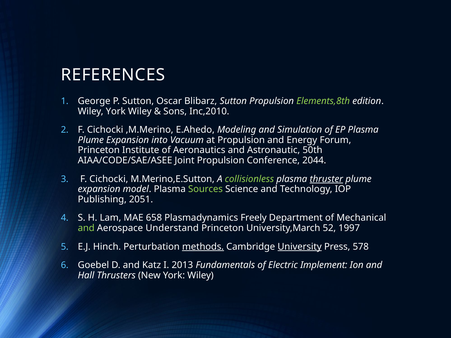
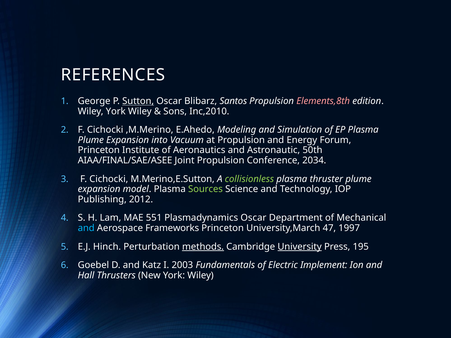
Sutton underline: none -> present (138, 101)
Blibarz Sutton: Sutton -> Santos (233, 101)
Elements,8th colour: light green -> pink (323, 101)
AIAA/CODE/SAE/ASEE: AIAA/CODE/SAE/ASEE -> AIAA/FINAL/SAE/ASEE (125, 160)
2044: 2044 -> 2034 (314, 160)
thruster underline: present -> none (326, 179)
2051: 2051 -> 2012 (141, 199)
658: 658 -> 551 (154, 218)
Plasmadynamics Freely: Freely -> Oscar (253, 218)
and colour: light green -> light blue (86, 228)
Understand: Understand -> Frameworks (172, 228)
52: 52 -> 47 (329, 228)
578: 578 -> 195 (361, 247)
2013: 2013 -> 2003 (182, 265)
